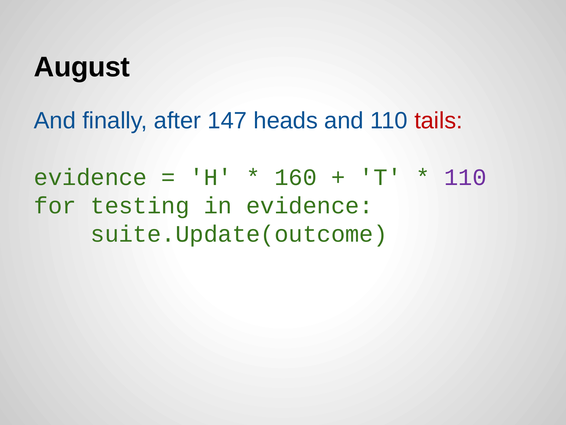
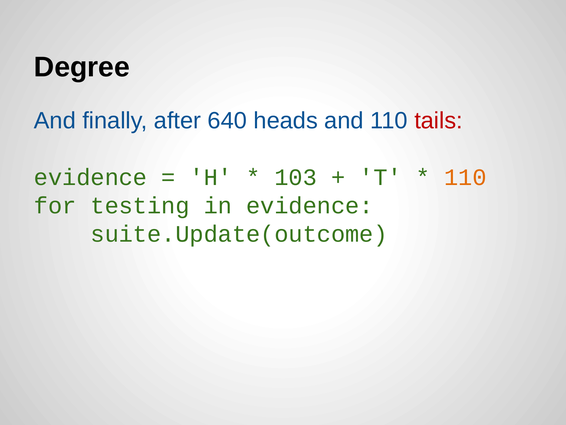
August: August -> Degree (82, 67)
147: 147 -> 640 (227, 121)
160: 160 -> 103 (296, 177)
110 colour: purple -> orange (465, 177)
